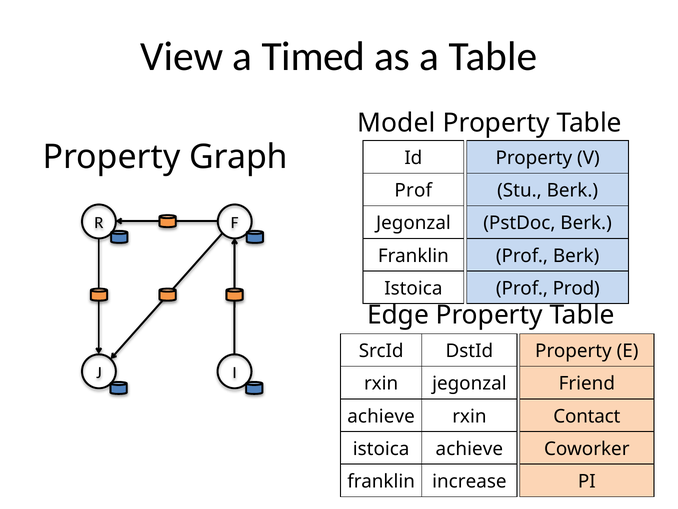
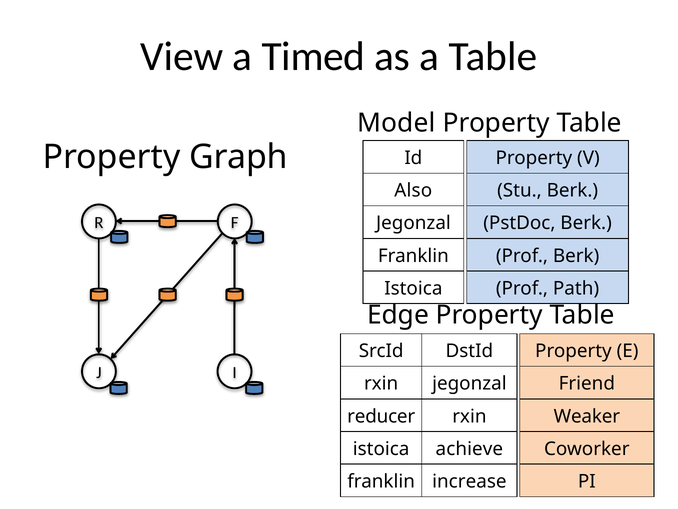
Prof: Prof -> Also (413, 190)
Prod: Prod -> Path (576, 288)
achieve: achieve -> reducer (381, 416)
Contact: Contact -> Weaker (587, 416)
